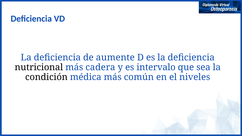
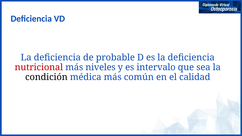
aumente: aumente -> probable (115, 57)
nutricional colour: black -> red (39, 67)
cadera: cadera -> niveles (100, 67)
niveles: niveles -> calidad (195, 77)
